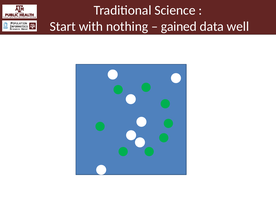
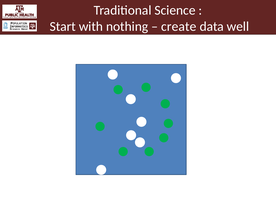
gained: gained -> create (179, 26)
